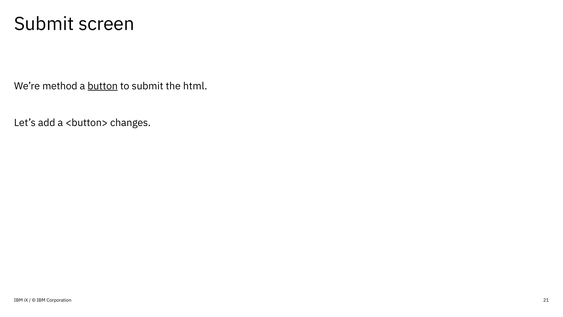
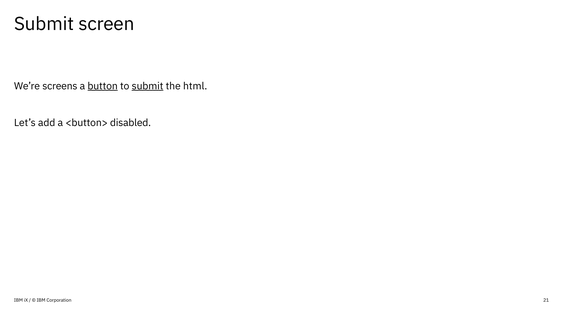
method: method -> screens (60, 86)
submit underline: none -> present (148, 86)
changes: changes -> disabled (131, 123)
